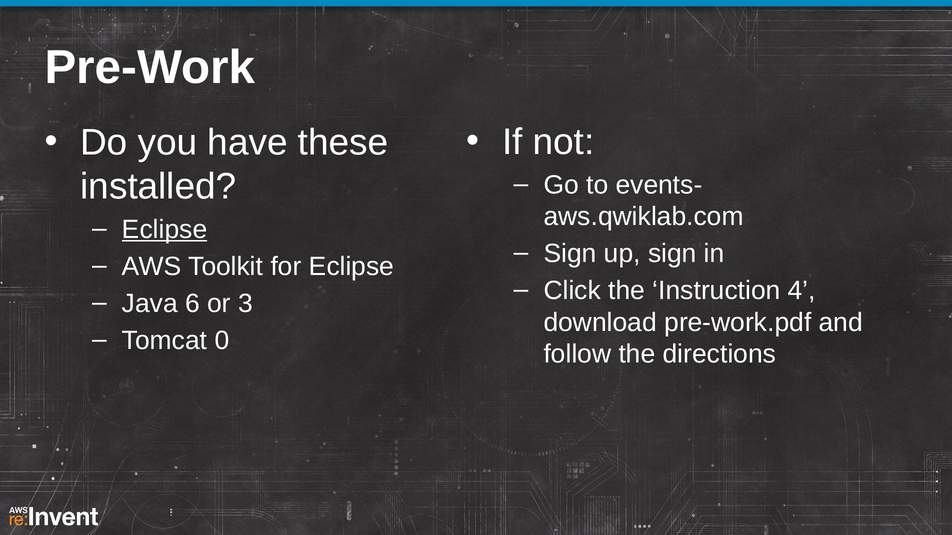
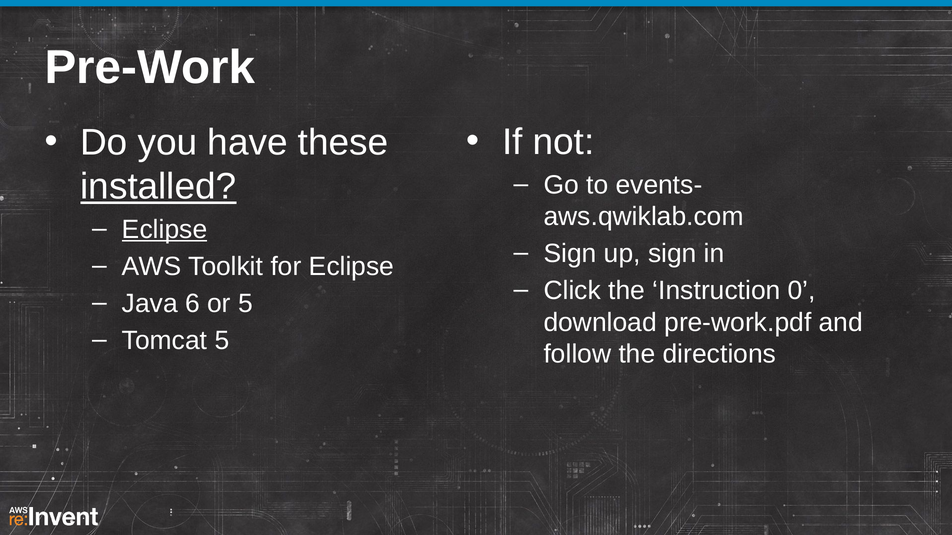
installed underline: none -> present (158, 187)
4: 4 -> 0 (802, 291)
or 3: 3 -> 5 (245, 304)
Tomcat 0: 0 -> 5 (222, 341)
